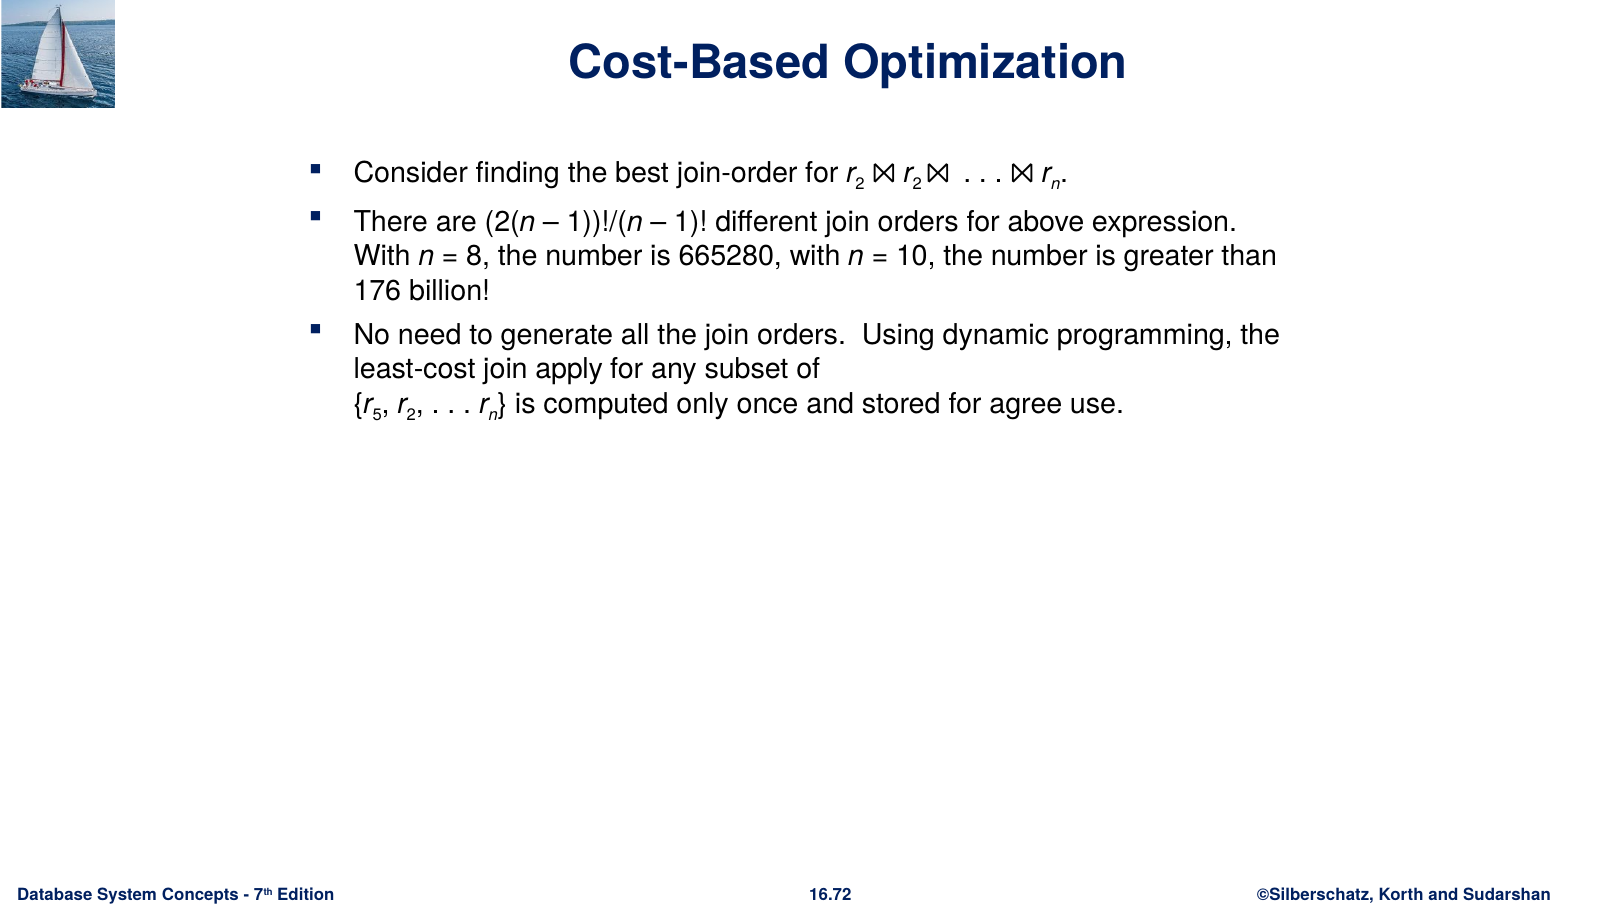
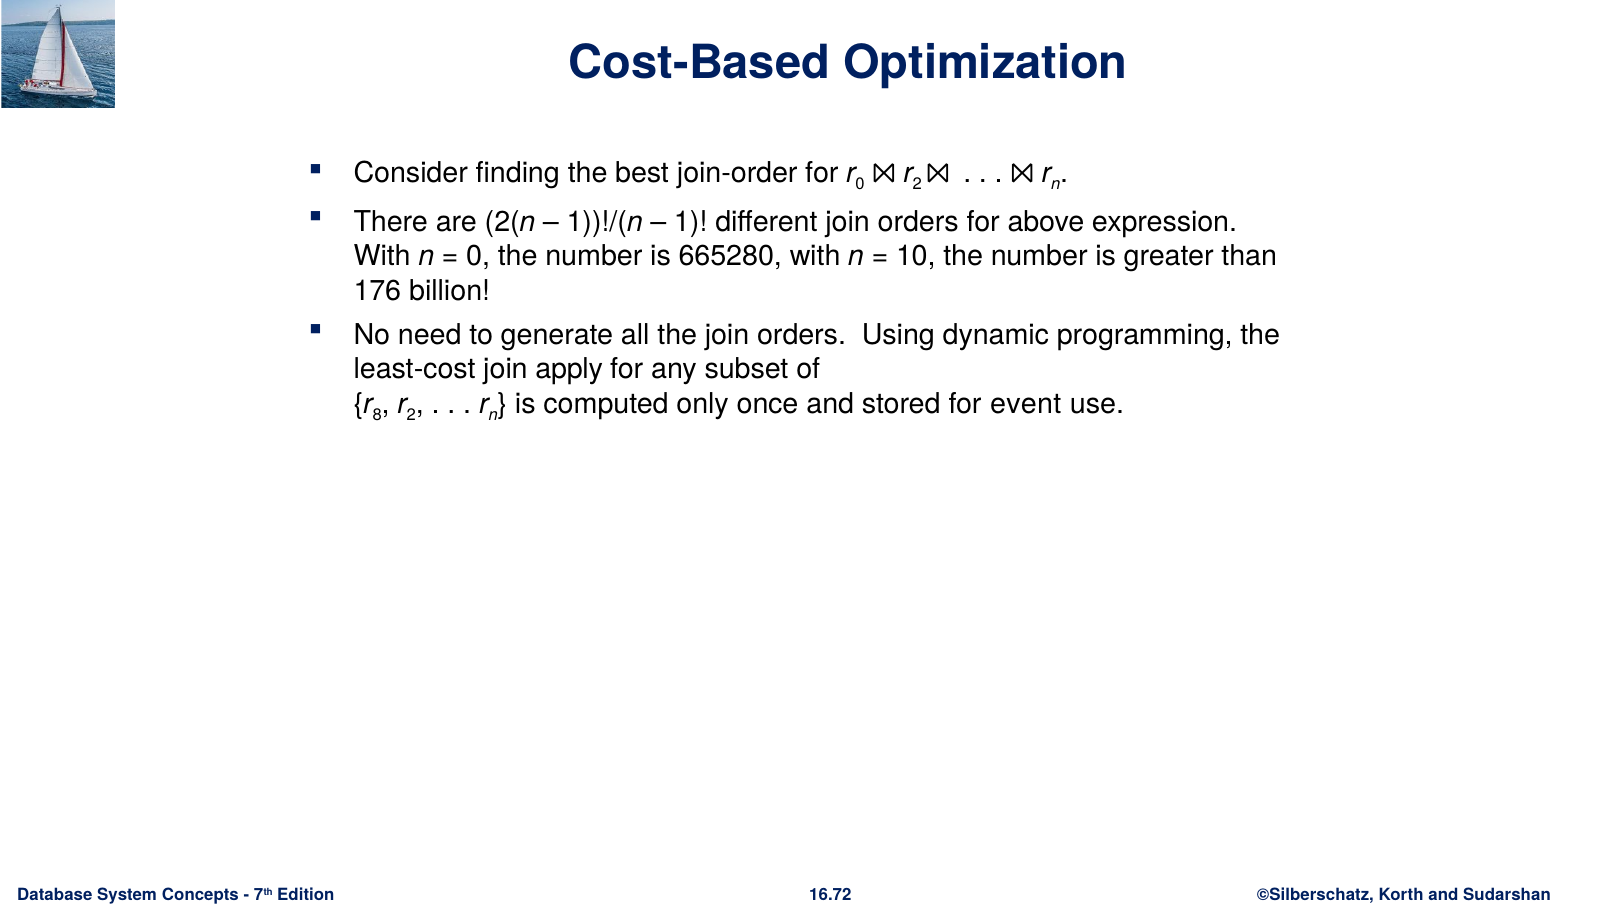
2: 2 -> 0 (860, 184)
8: 8 -> 0 (478, 256)
5: 5 -> 8 (377, 415)
agree: agree -> event (1026, 404)
